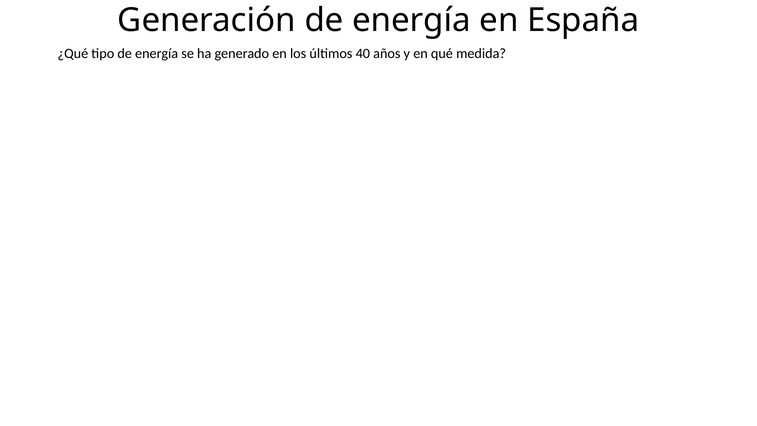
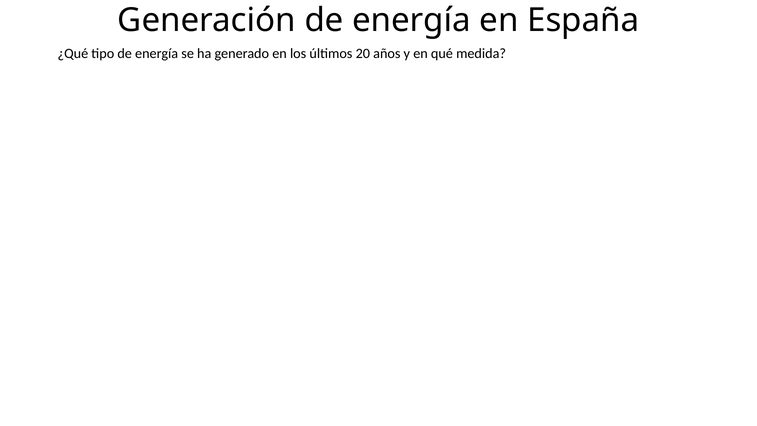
40: 40 -> 20 (363, 53)
